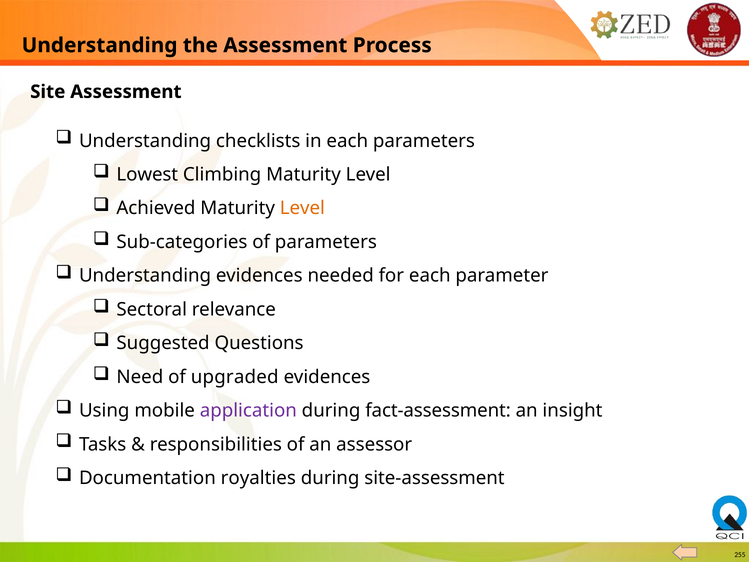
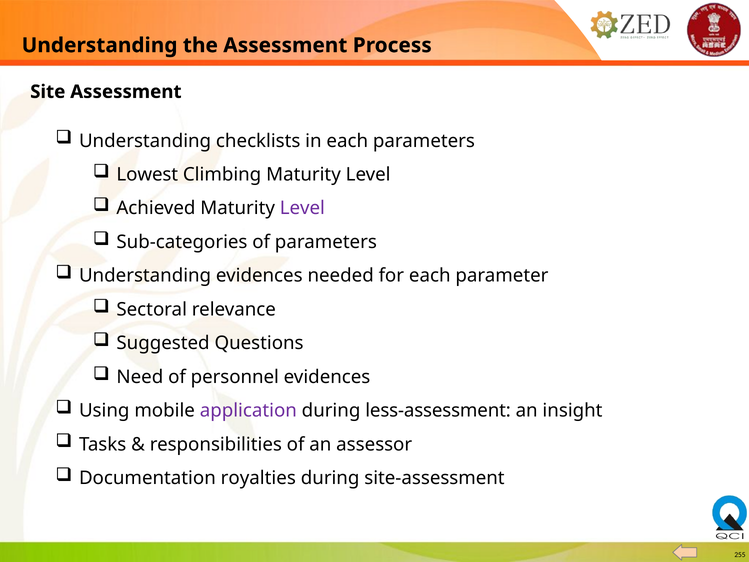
Level colour: orange -> purple (302, 208)
upgraded: upgraded -> personnel (235, 377)
fact-assessment: fact-assessment -> less-assessment (438, 410)
